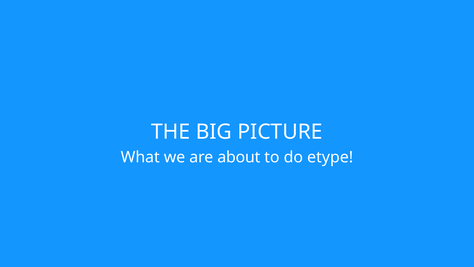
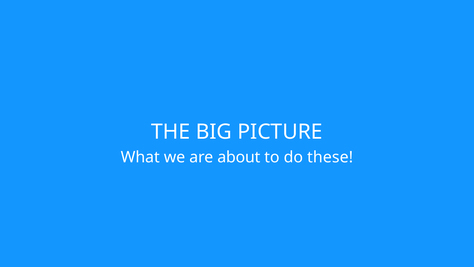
etype: etype -> these (330, 157)
